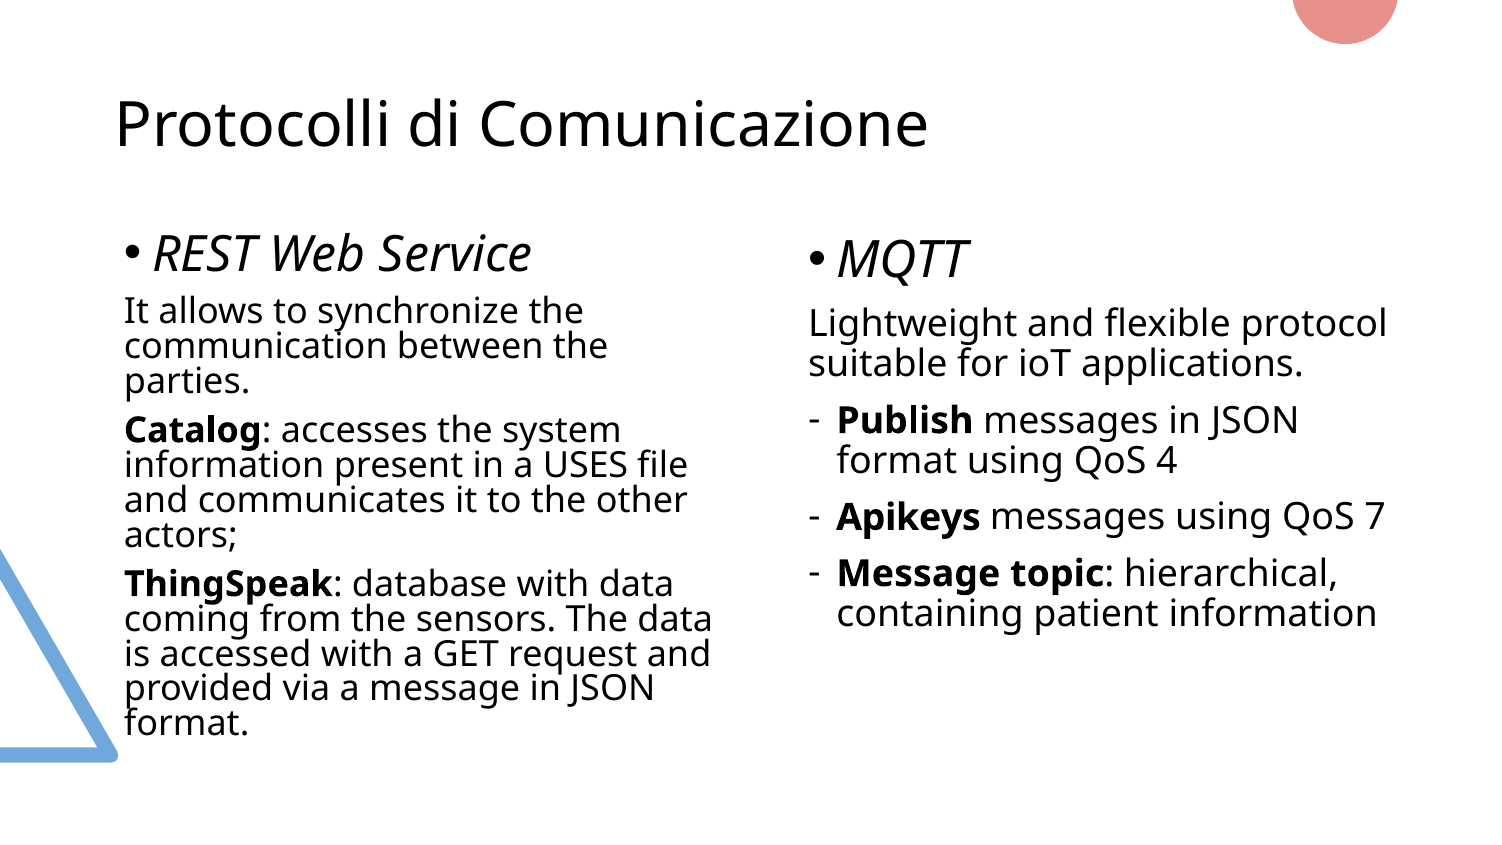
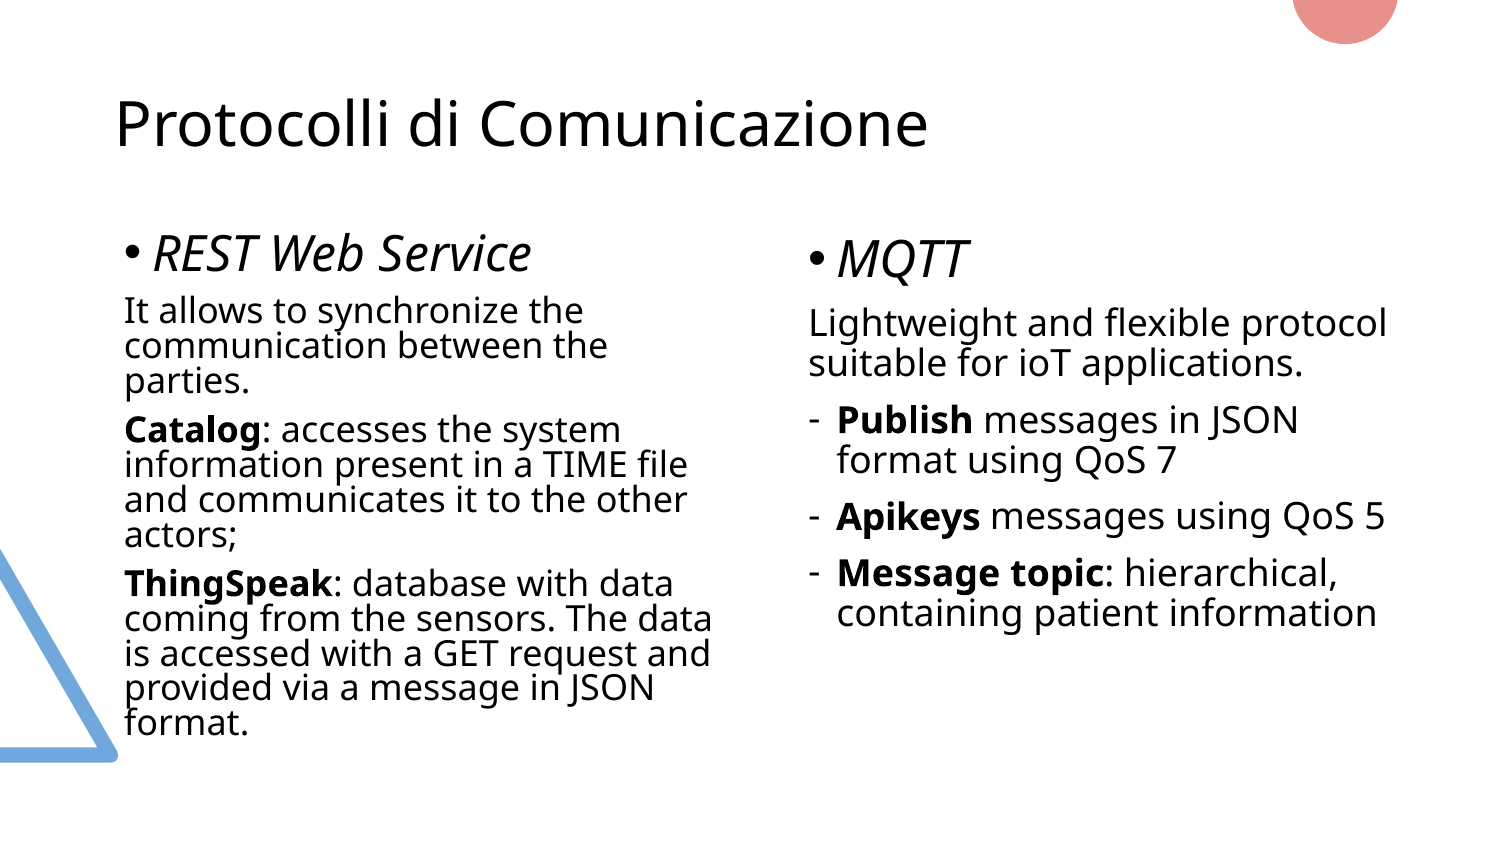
4: 4 -> 7 (1167, 461)
USES: USES -> TIME (585, 465)
7: 7 -> 5 (1375, 517)
